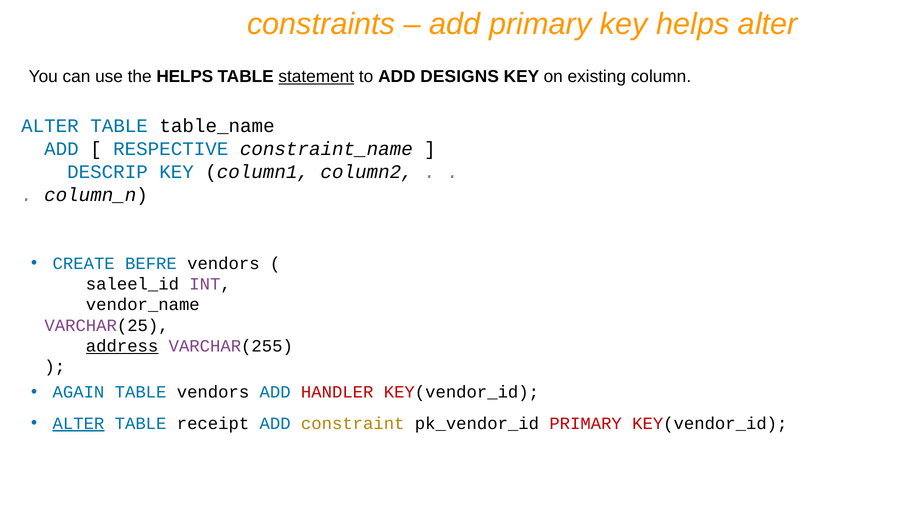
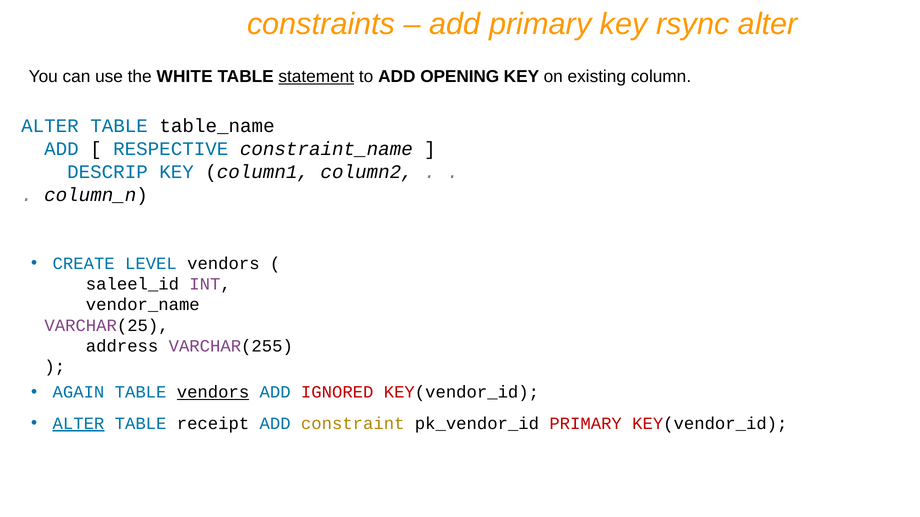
key helps: helps -> rsync (693, 24)
the HELPS: HELPS -> WHITE (185, 77)
DESIGNS: DESIGNS -> OPENING (460, 77)
BEFRE: BEFRE -> LEVEL (151, 264)
address underline: present -> none (122, 346)
vendors underline: none -> present (213, 393)
HANDLER: HANDLER -> IGNORED (337, 393)
